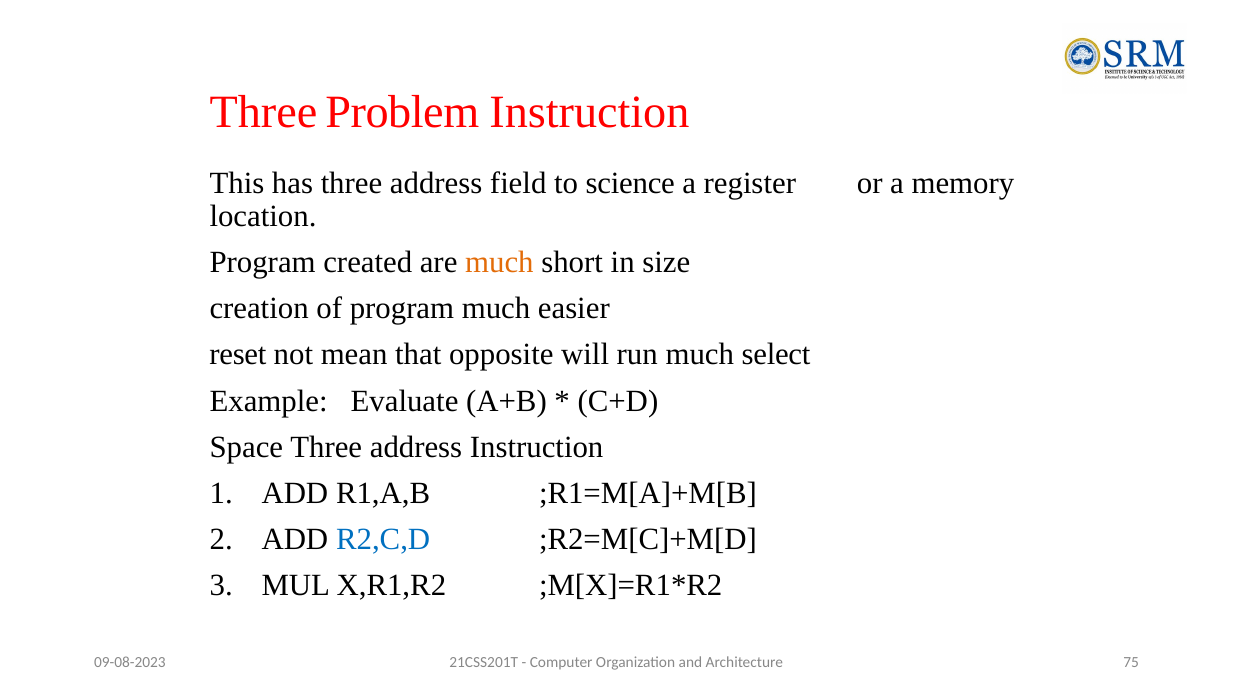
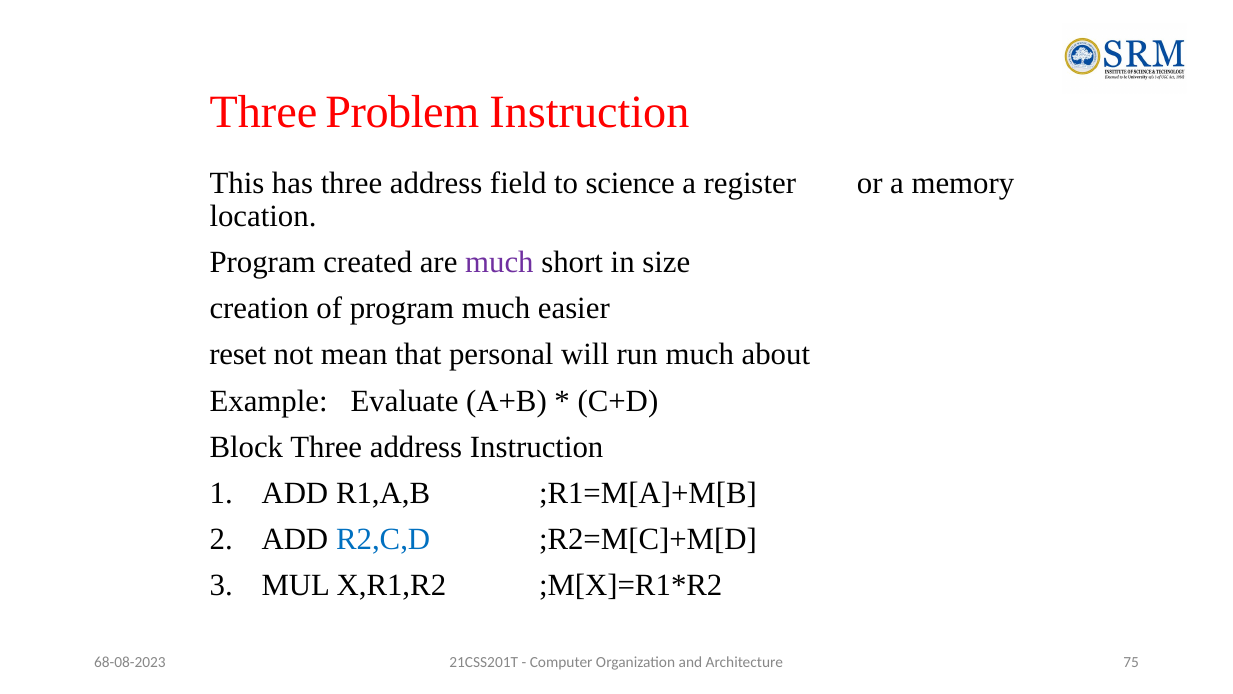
much colour: orange -> purple (499, 262)
opposite: opposite -> personal (501, 355)
select: select -> about (776, 355)
Space: Space -> Block (246, 447)
09-08-2023: 09-08-2023 -> 68-08-2023 (130, 662)
